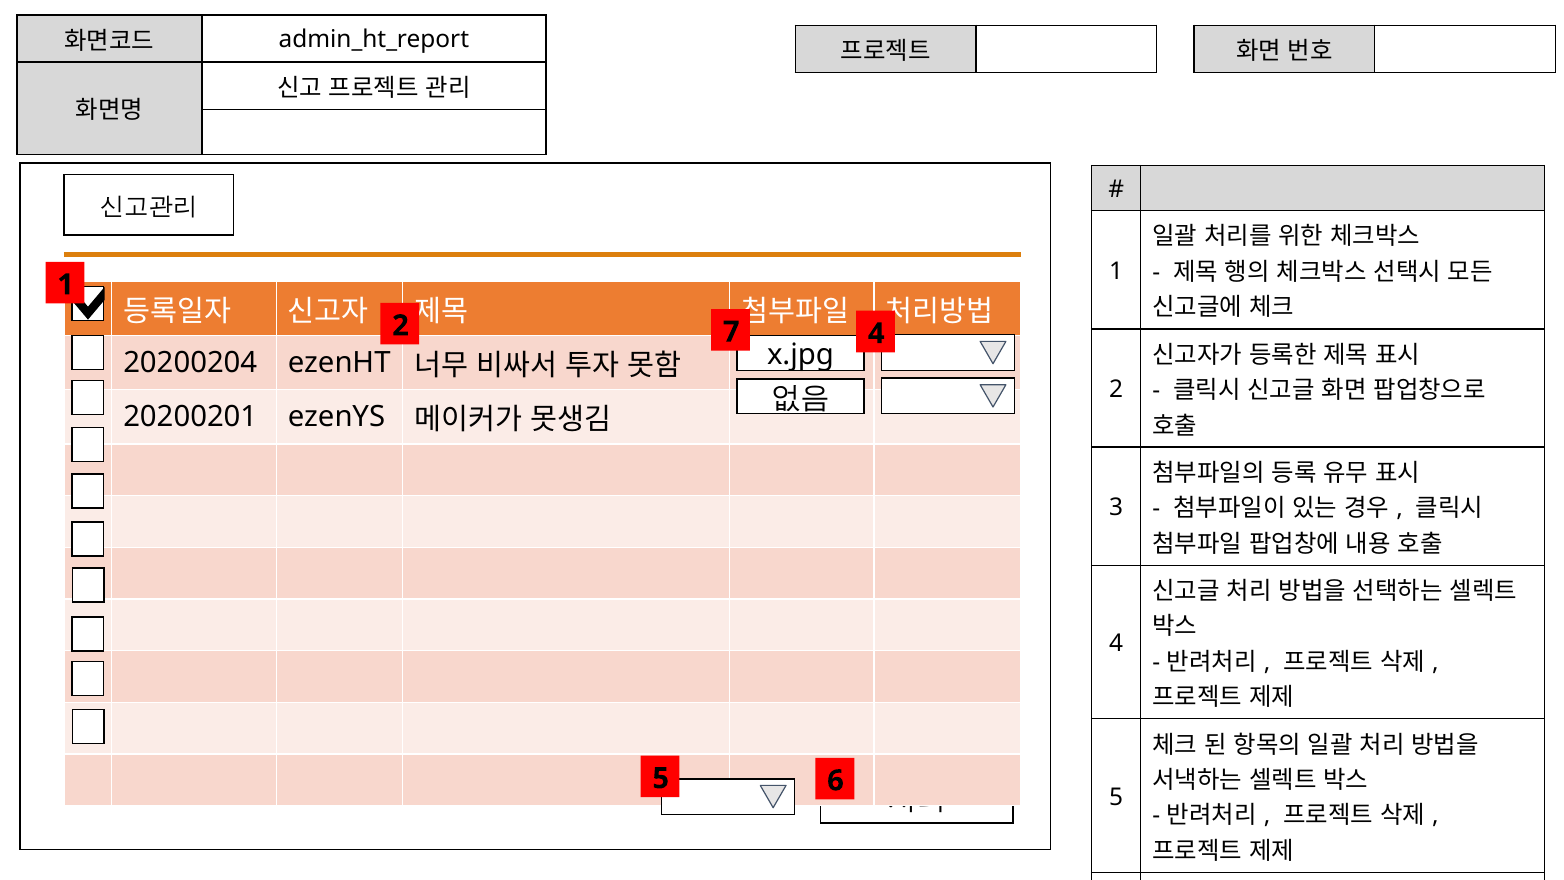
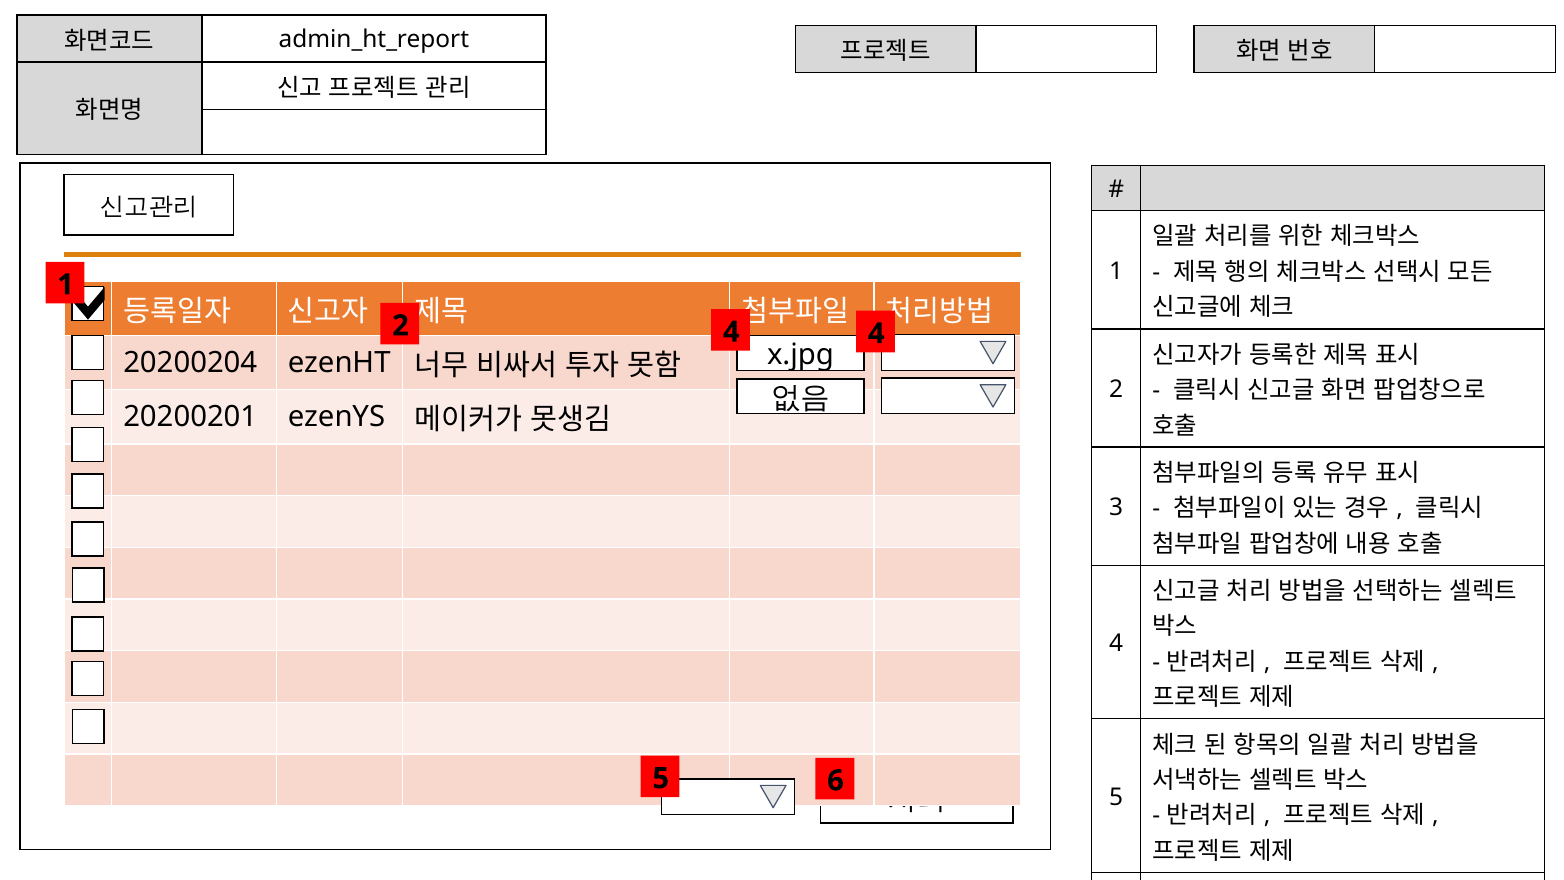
2 7: 7 -> 4 (731, 332)
